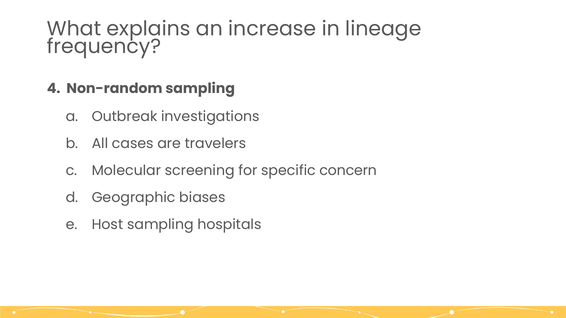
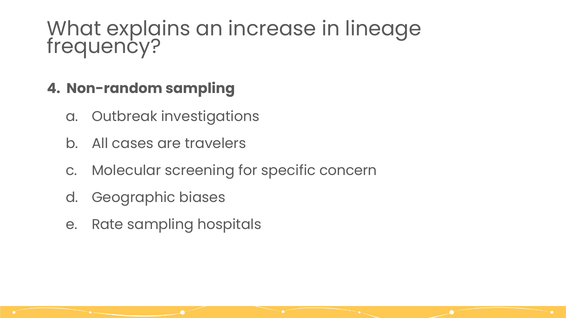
Host: Host -> Rate (108, 225)
